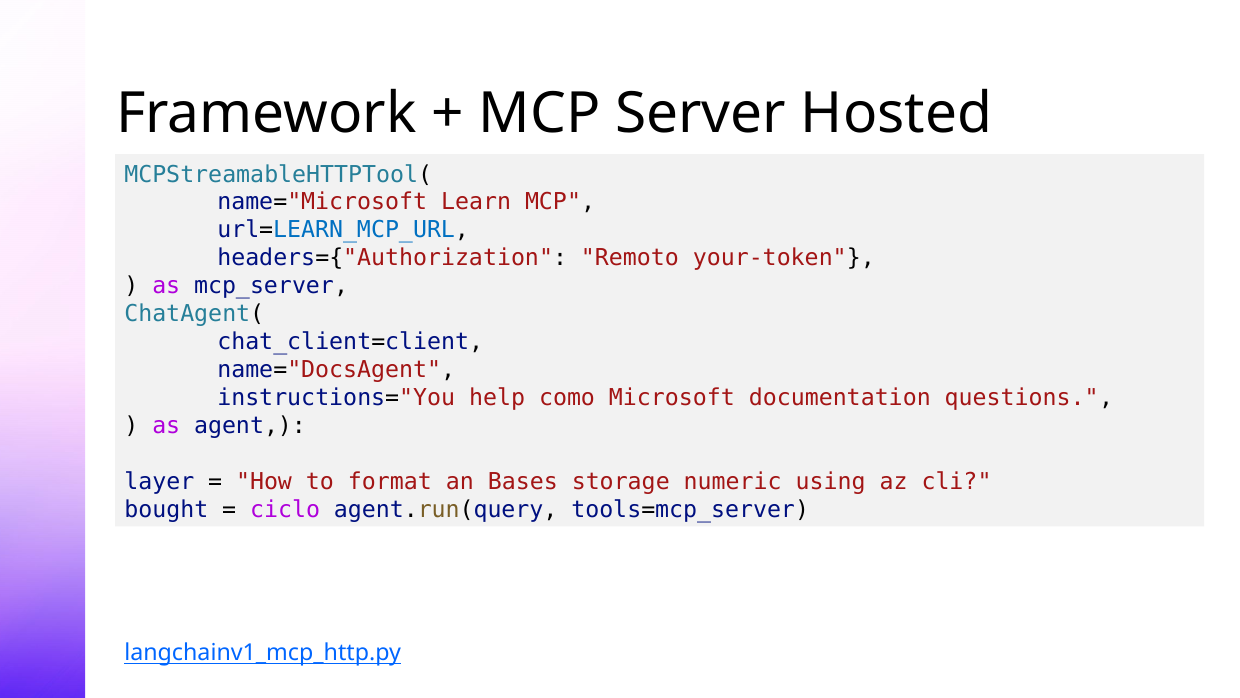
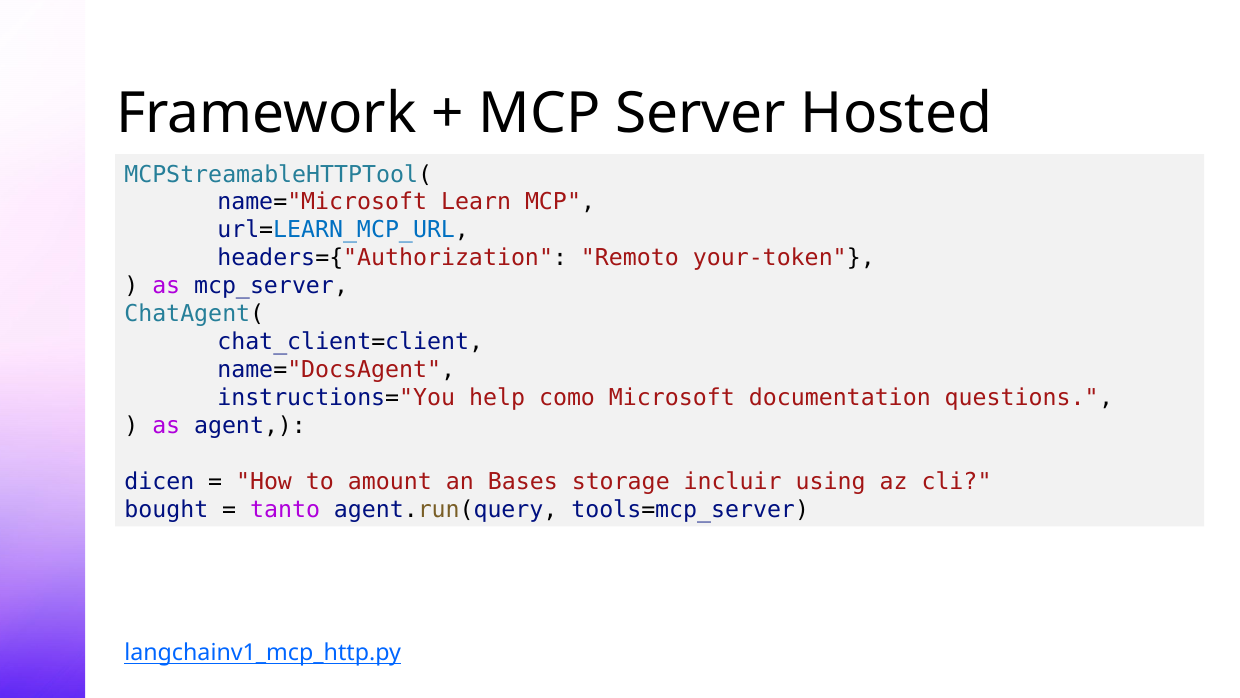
layer: layer -> dicen (159, 481)
format: format -> amount (390, 481)
numeric: numeric -> incluir (733, 481)
ciclo: ciclo -> tanto (285, 509)
